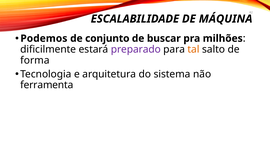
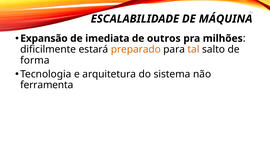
Podemos: Podemos -> Expansão (44, 38)
conjunto: conjunto -> imediata (107, 38)
buscar: buscar -> outros (164, 38)
preparado colour: purple -> orange (136, 49)
